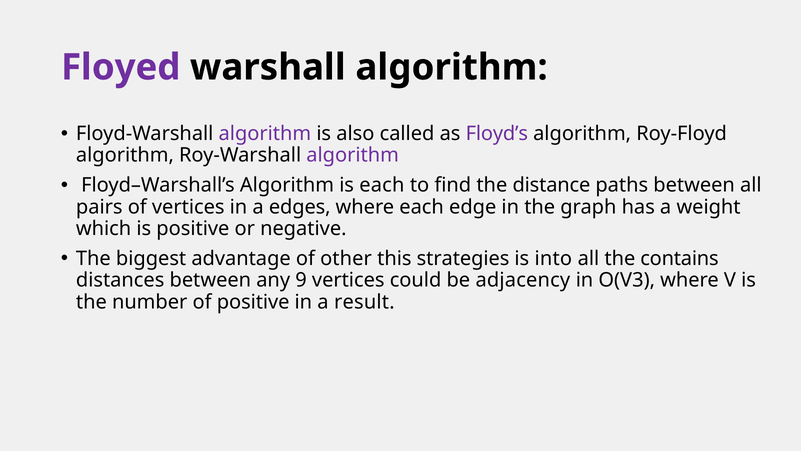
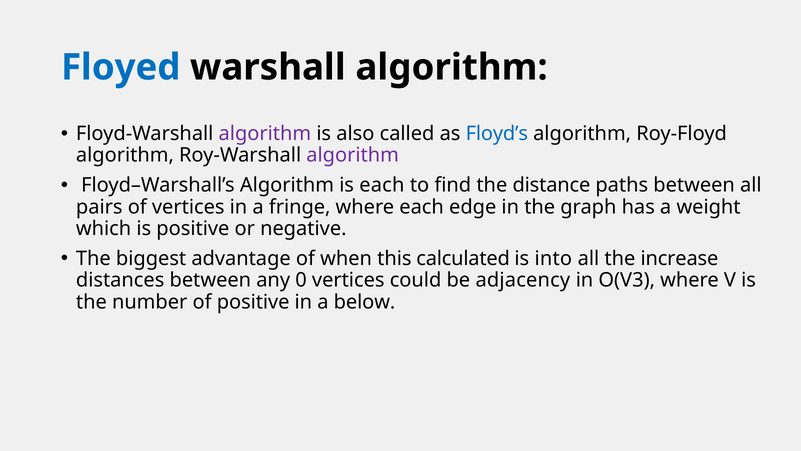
Floyed colour: purple -> blue (121, 67)
Floyd’s colour: purple -> blue (497, 134)
edges: edges -> fringe (300, 207)
other: other -> when (346, 258)
strategies: strategies -> calculated (463, 258)
contains: contains -> increase (679, 258)
9: 9 -> 0 (301, 280)
result: result -> below (365, 302)
